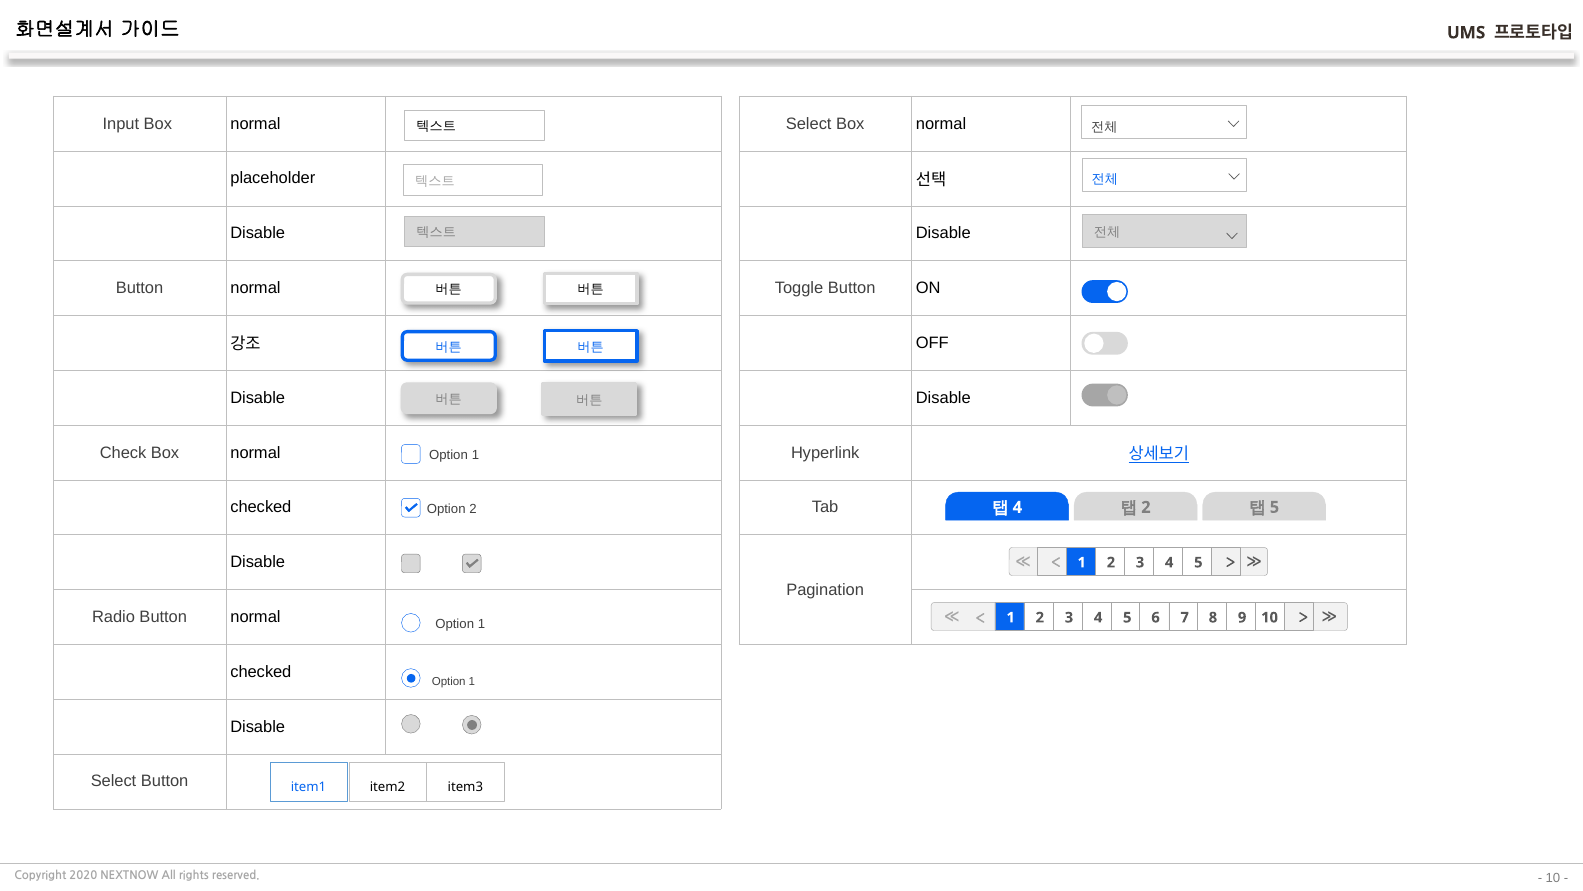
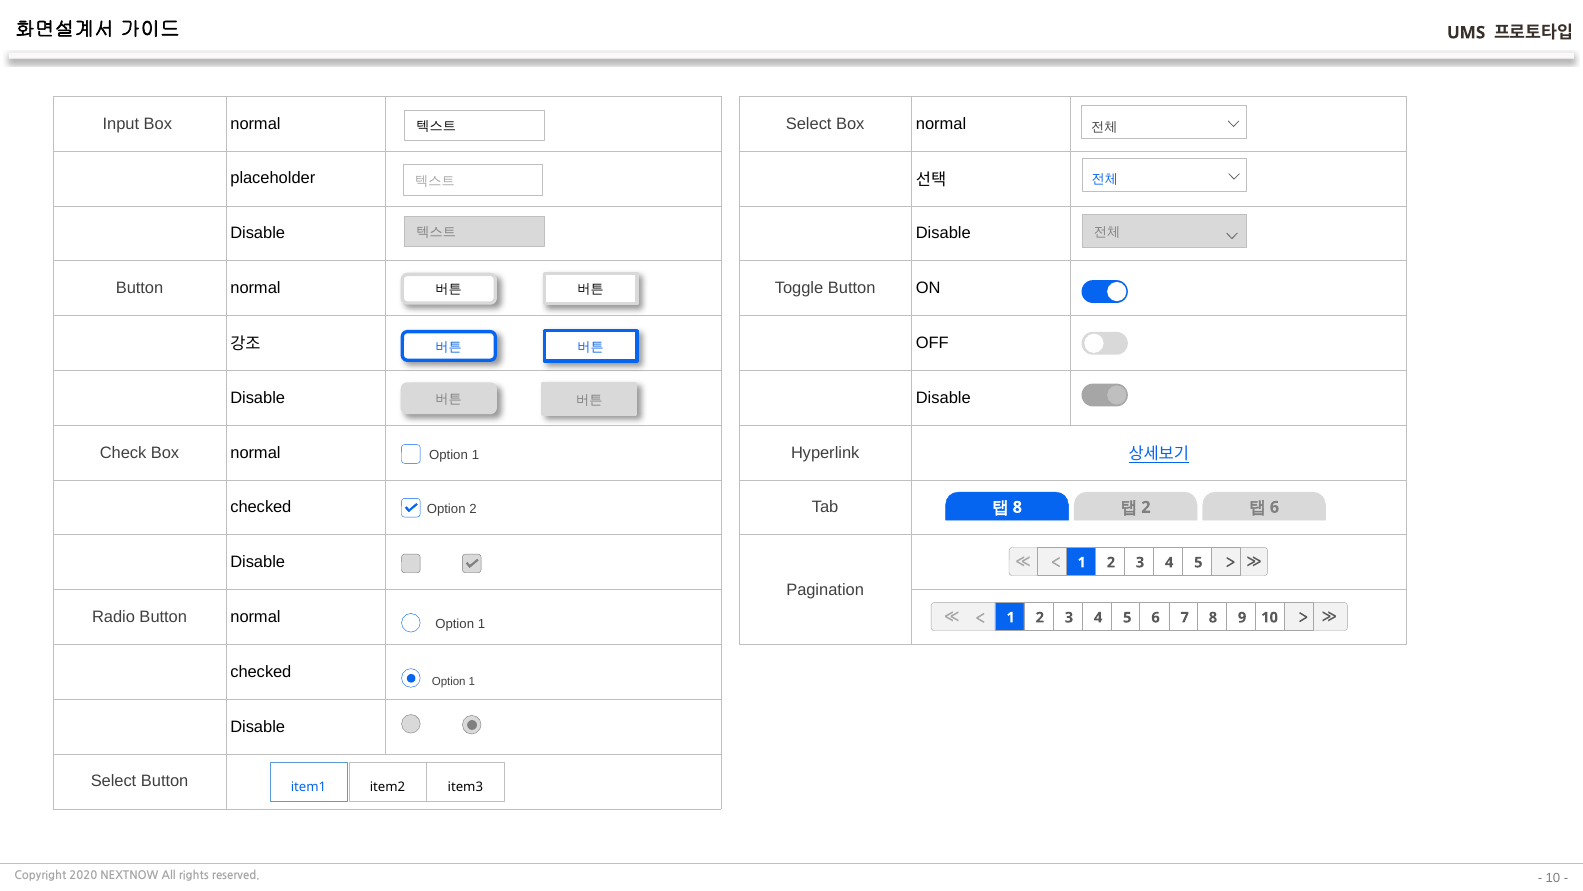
4: 4 -> 8 (1017, 507)
5: 5 -> 6 (1274, 507)
